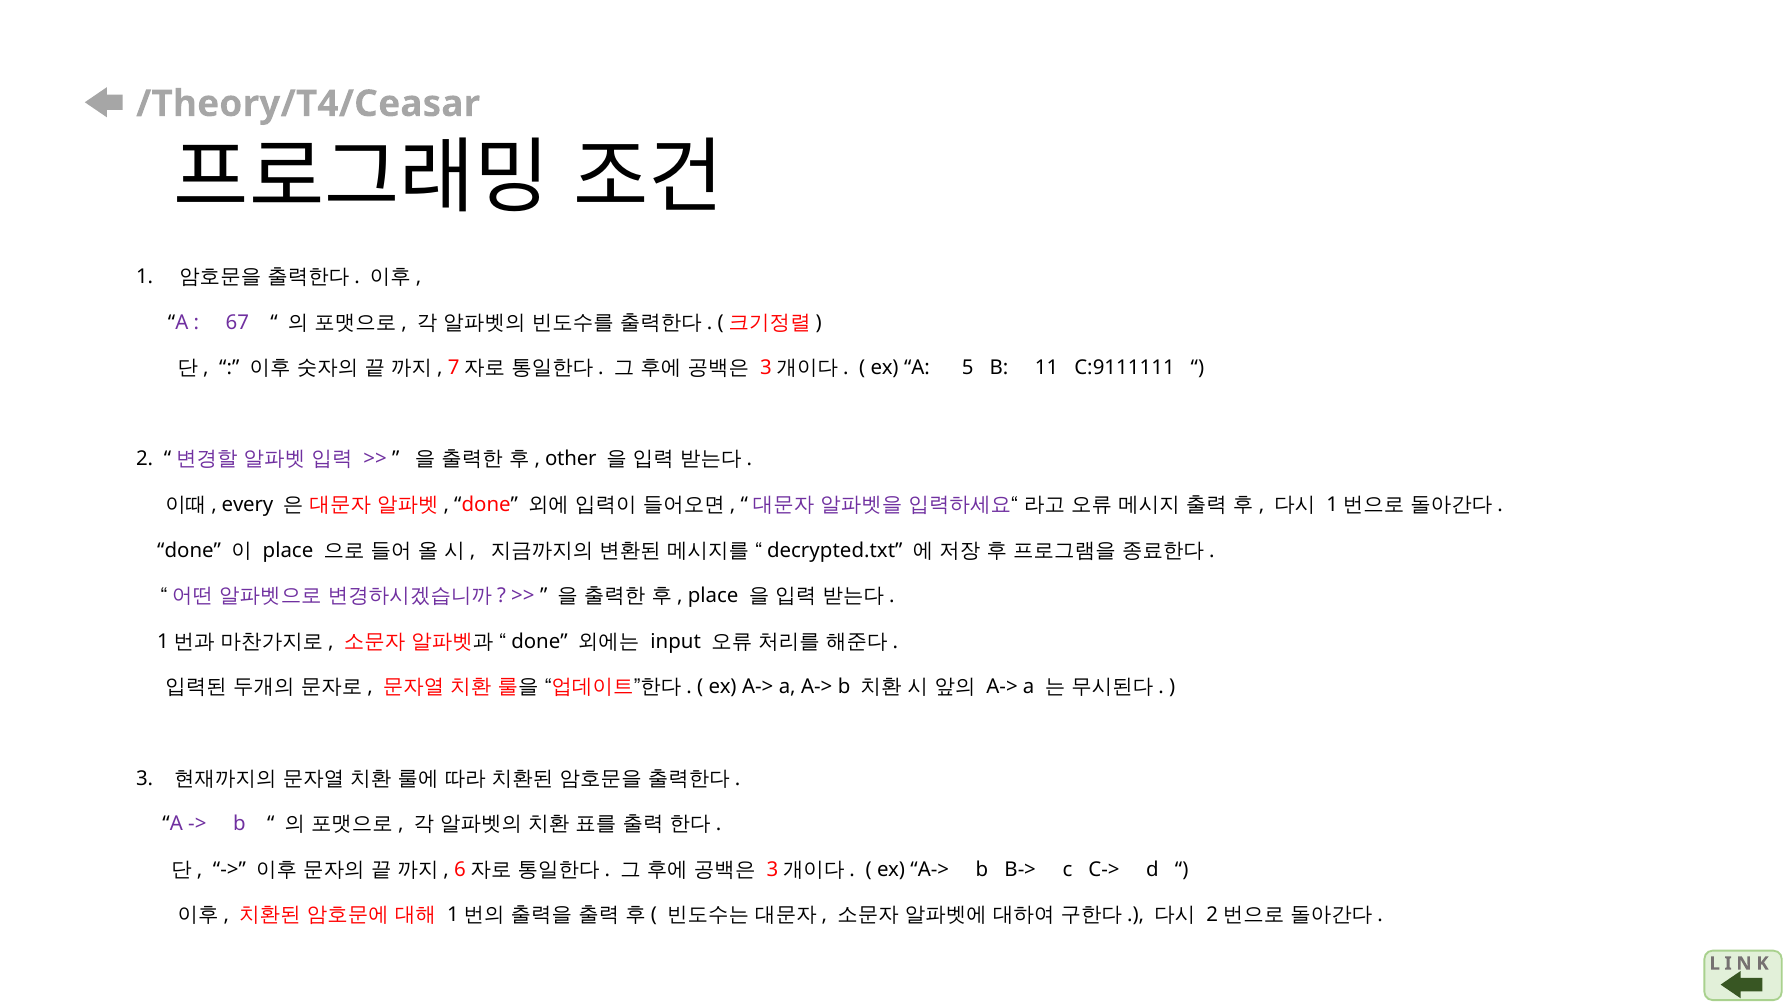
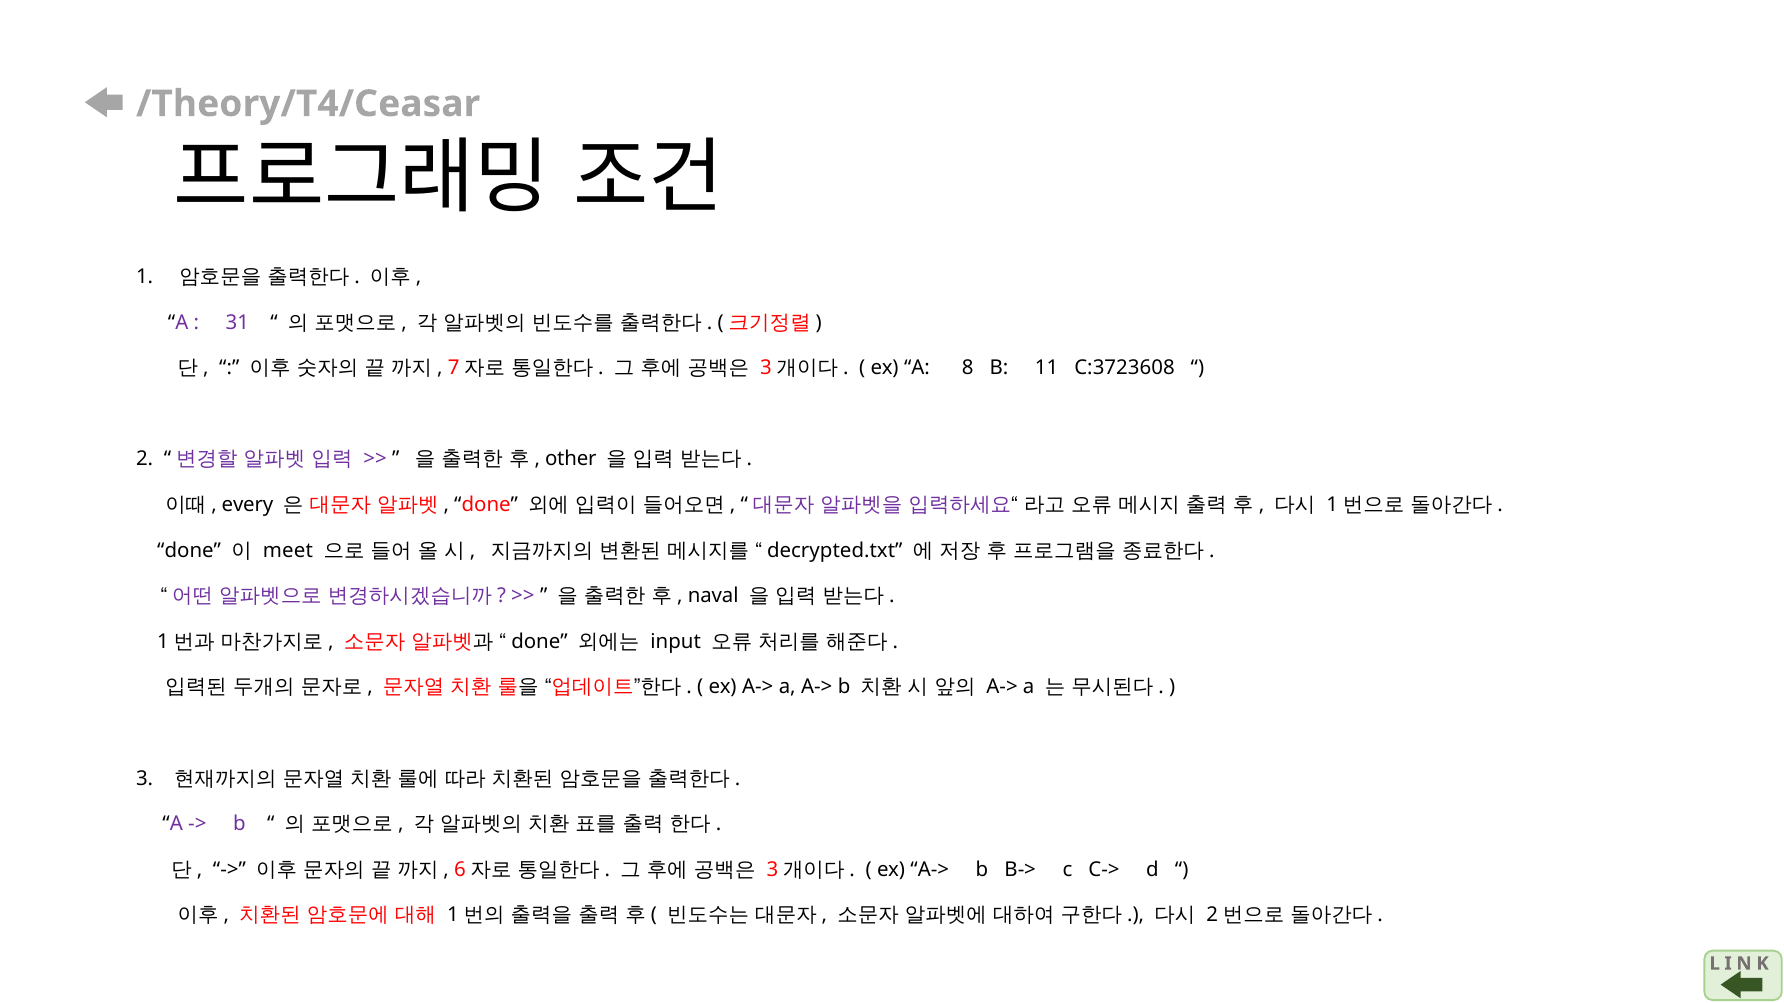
67: 67 -> 31 (237, 323)
5: 5 -> 8 (968, 368)
C:9111111: C:9111111 -> C:3723608 (1125, 368)
place: place -> meet (288, 551)
place: place -> naval (713, 596)
